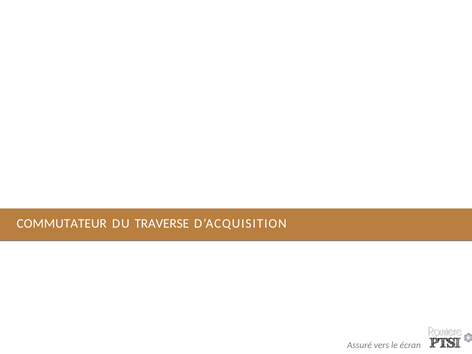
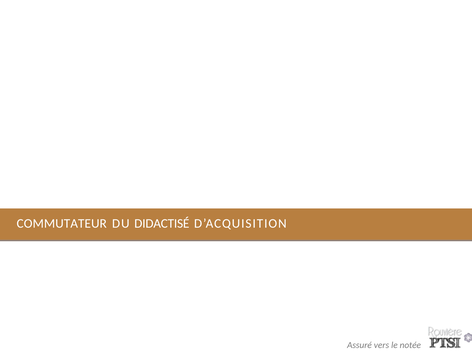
TRAVERSE: TRAVERSE -> DIDACTISÉ (162, 224)
écran: écran -> notée (410, 345)
